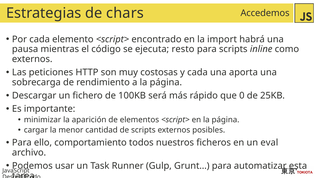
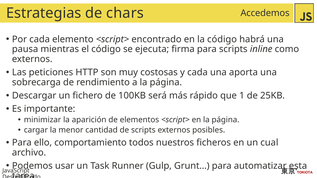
la import: import -> código (222, 39)
resto: resto -> firma (183, 49)
0: 0 -> 1 (242, 96)
eval: eval -> cual (269, 143)
